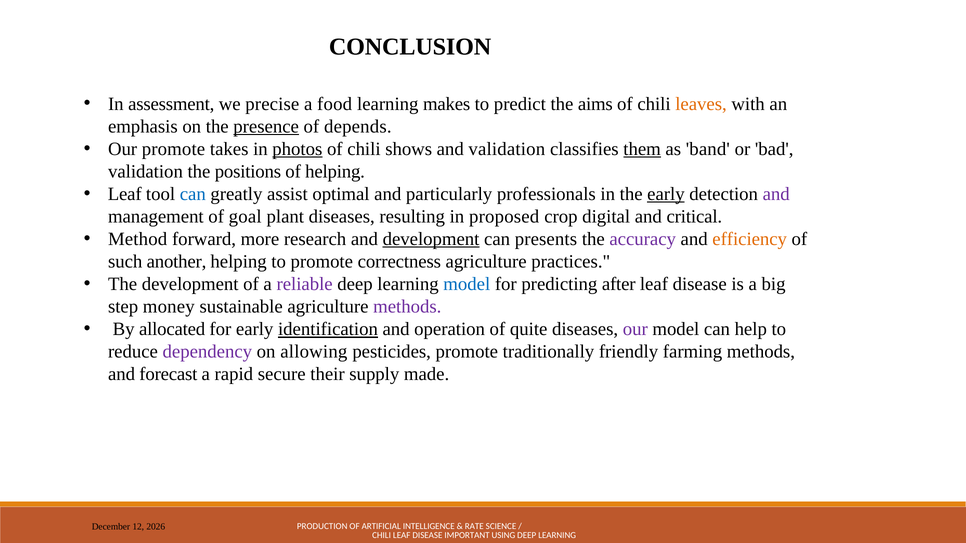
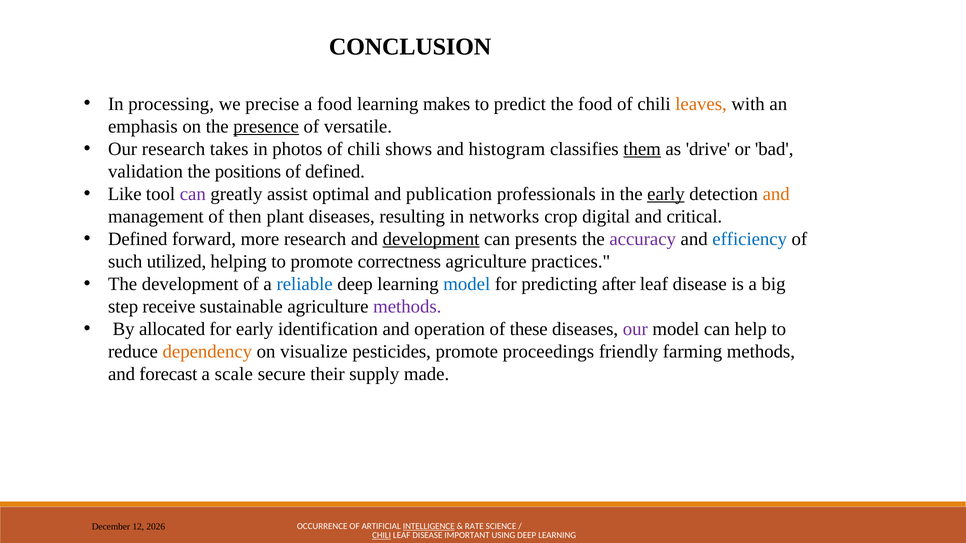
assessment: assessment -> processing (171, 104)
the aims: aims -> food (595, 104)
depends: depends -> versatile (358, 126)
Our promote: promote -> research (173, 149)
photos underline: present -> none (297, 149)
and validation: validation -> histogram (507, 149)
band: band -> drive (708, 149)
of helping: helping -> defined (335, 172)
Leaf: Leaf -> Like (125, 194)
can colour: blue -> purple (193, 194)
particularly: particularly -> publication (449, 194)
and colour: purple -> orange (776, 194)
goal: goal -> then (245, 217)
proposed: proposed -> networks (504, 217)
Method: Method -> Defined (138, 239)
efficiency colour: orange -> blue (750, 239)
another: another -> utilized (177, 262)
reliable colour: purple -> blue (305, 284)
money: money -> receive (169, 307)
identification underline: present -> none (328, 329)
quite: quite -> these (529, 329)
dependency colour: purple -> orange (207, 352)
allowing: allowing -> visualize (314, 352)
traditionally: traditionally -> proceedings (548, 352)
rapid: rapid -> scale (234, 375)
PRODUCTION: PRODUCTION -> OCCURRENCE (322, 527)
INTELLIGENCE underline: none -> present (429, 527)
CHILI underline: none -> present (382, 536)
